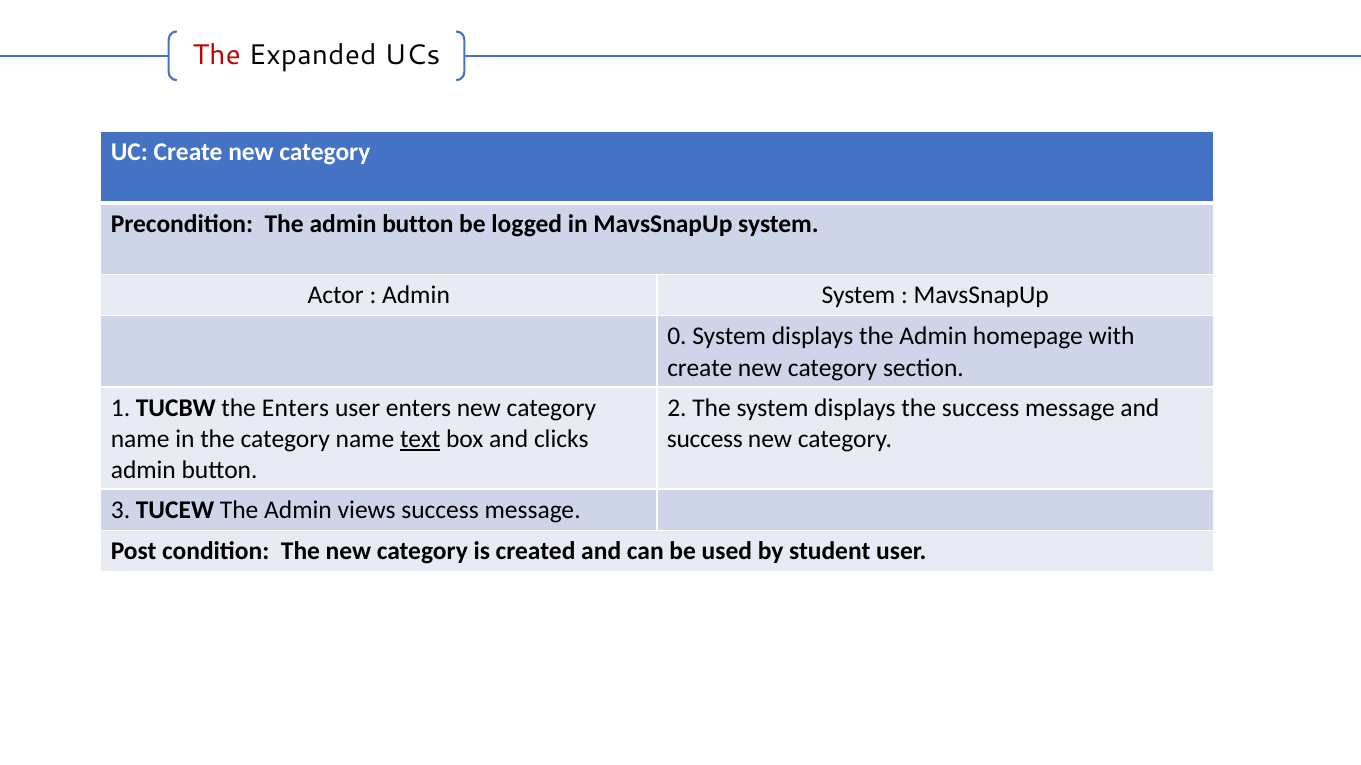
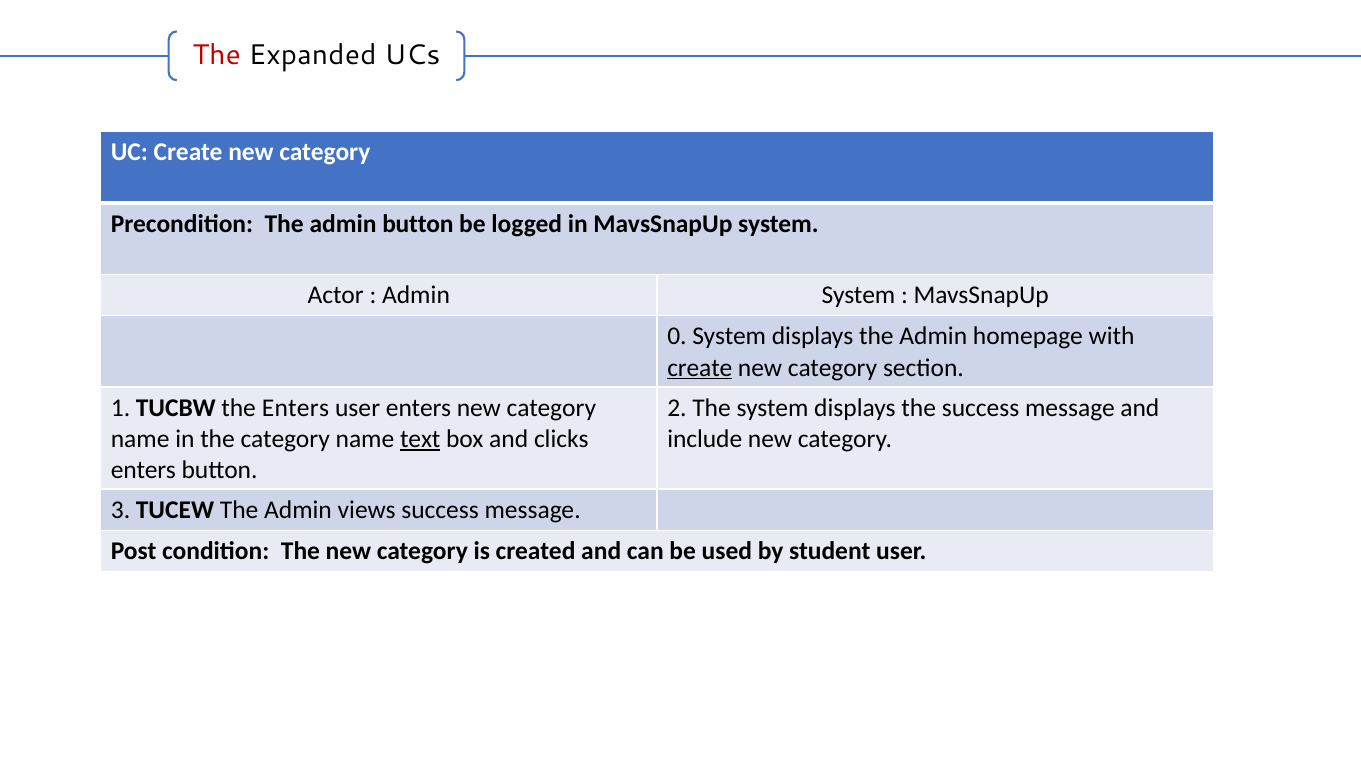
create underline: none -> present (700, 368)
success: success -> include (705, 439)
admin: admin -> enters (143, 471)
